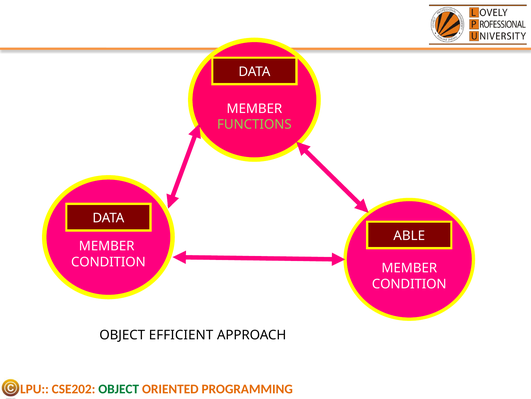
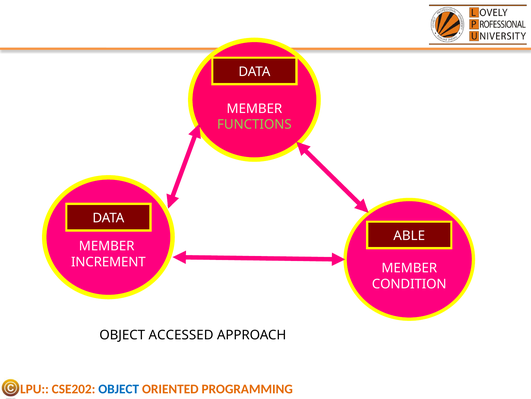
CONDITION: CONDITION -> INCREMENT (108, 262)
EFFICIENT: EFFICIENT -> ACCESSED (181, 335)
OBJECT colour: green -> blue (119, 388)
